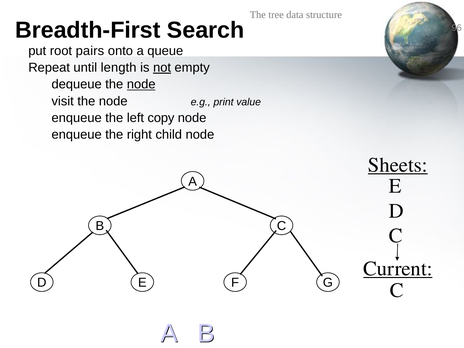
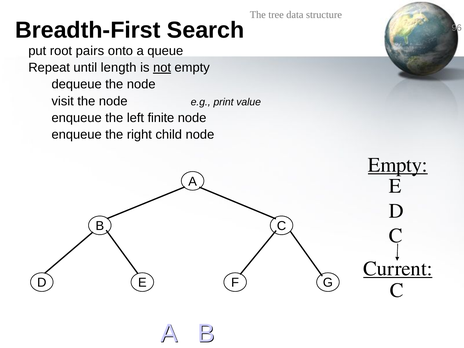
node underline: present -> none (141, 84)
copy: copy -> finite (161, 118)
Sheets: Sheets -> Empty (398, 165)
